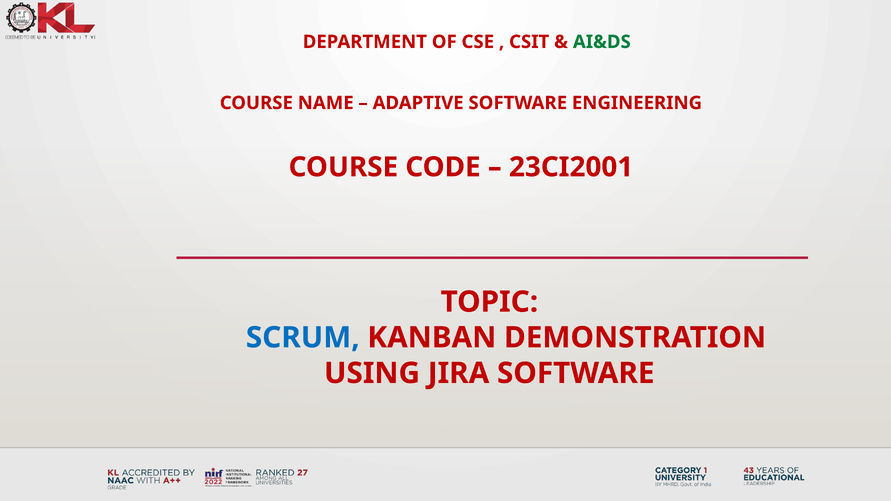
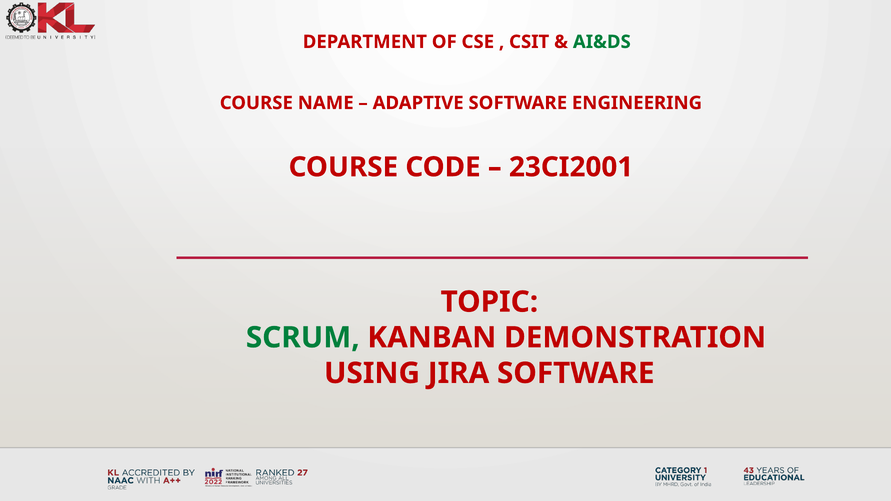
SCRUM colour: blue -> green (303, 338)
